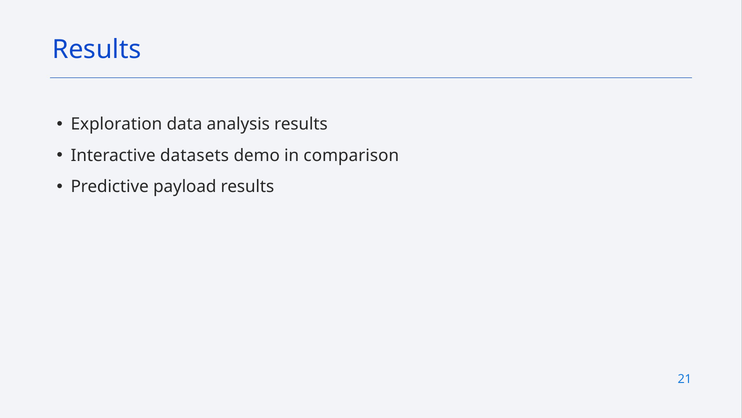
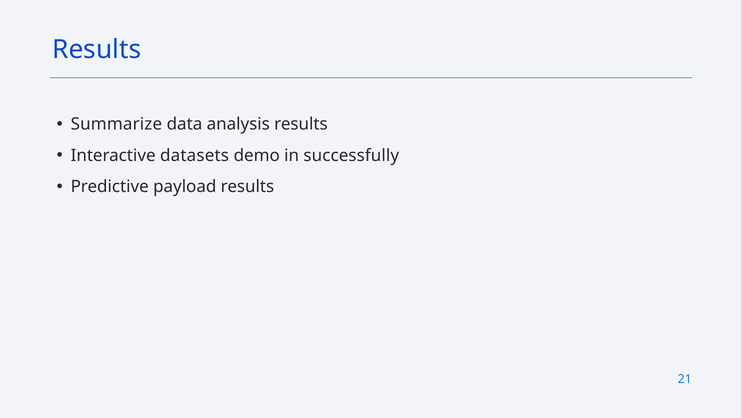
Exploration: Exploration -> Summarize (116, 124)
comparison: comparison -> successfully (351, 155)
